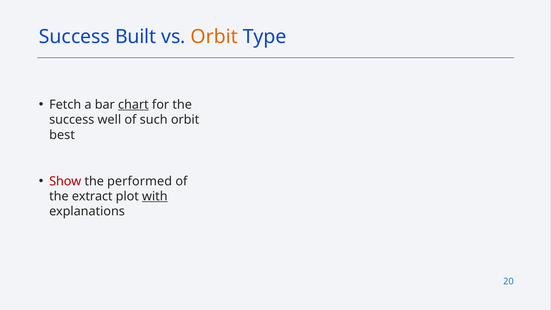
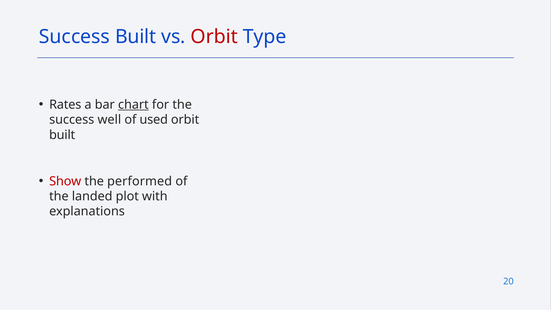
Orbit colour: orange -> red (214, 37)
Fetch: Fetch -> Rates (65, 105)
such: such -> used (154, 120)
best: best -> built (62, 135)
extract: extract -> landed (92, 196)
with underline: present -> none (155, 196)
